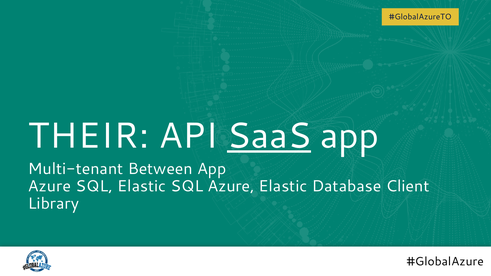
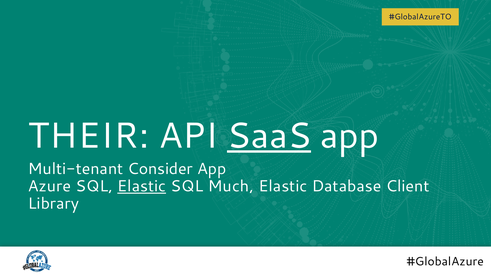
Between: Between -> Consider (160, 169)
Elastic underline: none -> present (142, 186)
SQL Azure: Azure -> Much (231, 186)
